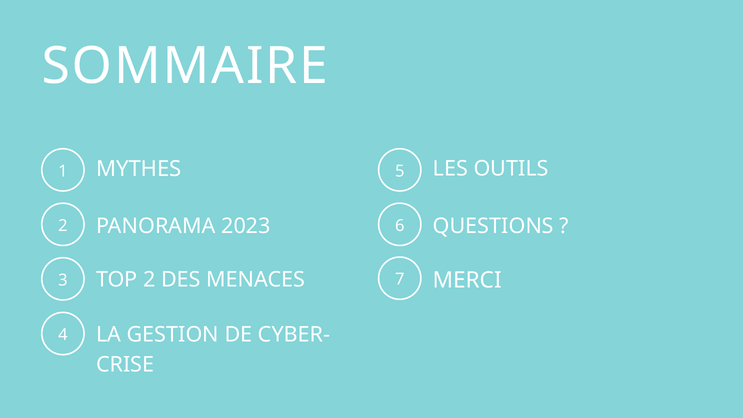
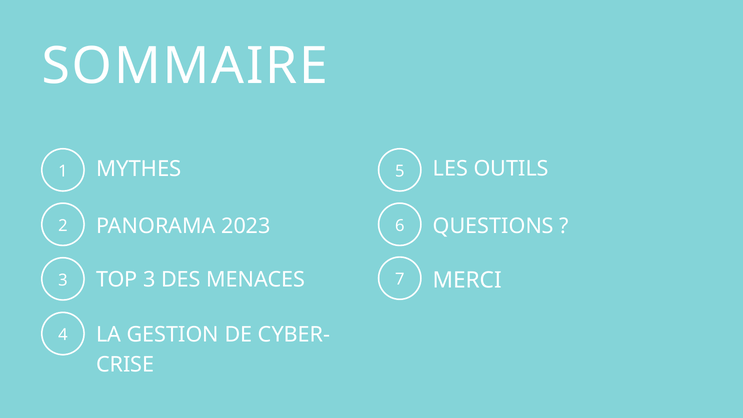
TOP 2: 2 -> 3 (149, 280)
